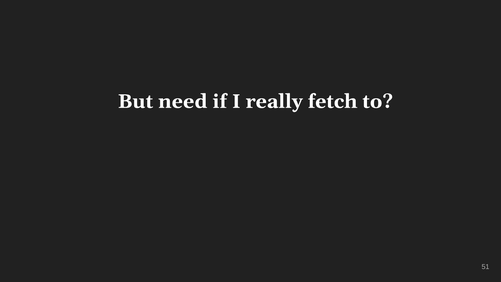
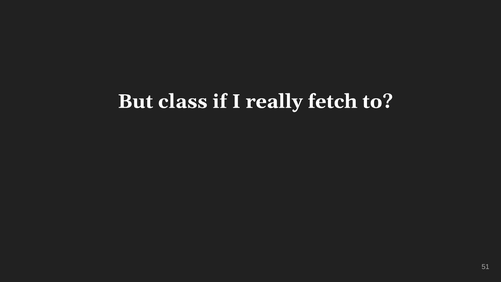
need: need -> class (183, 101)
